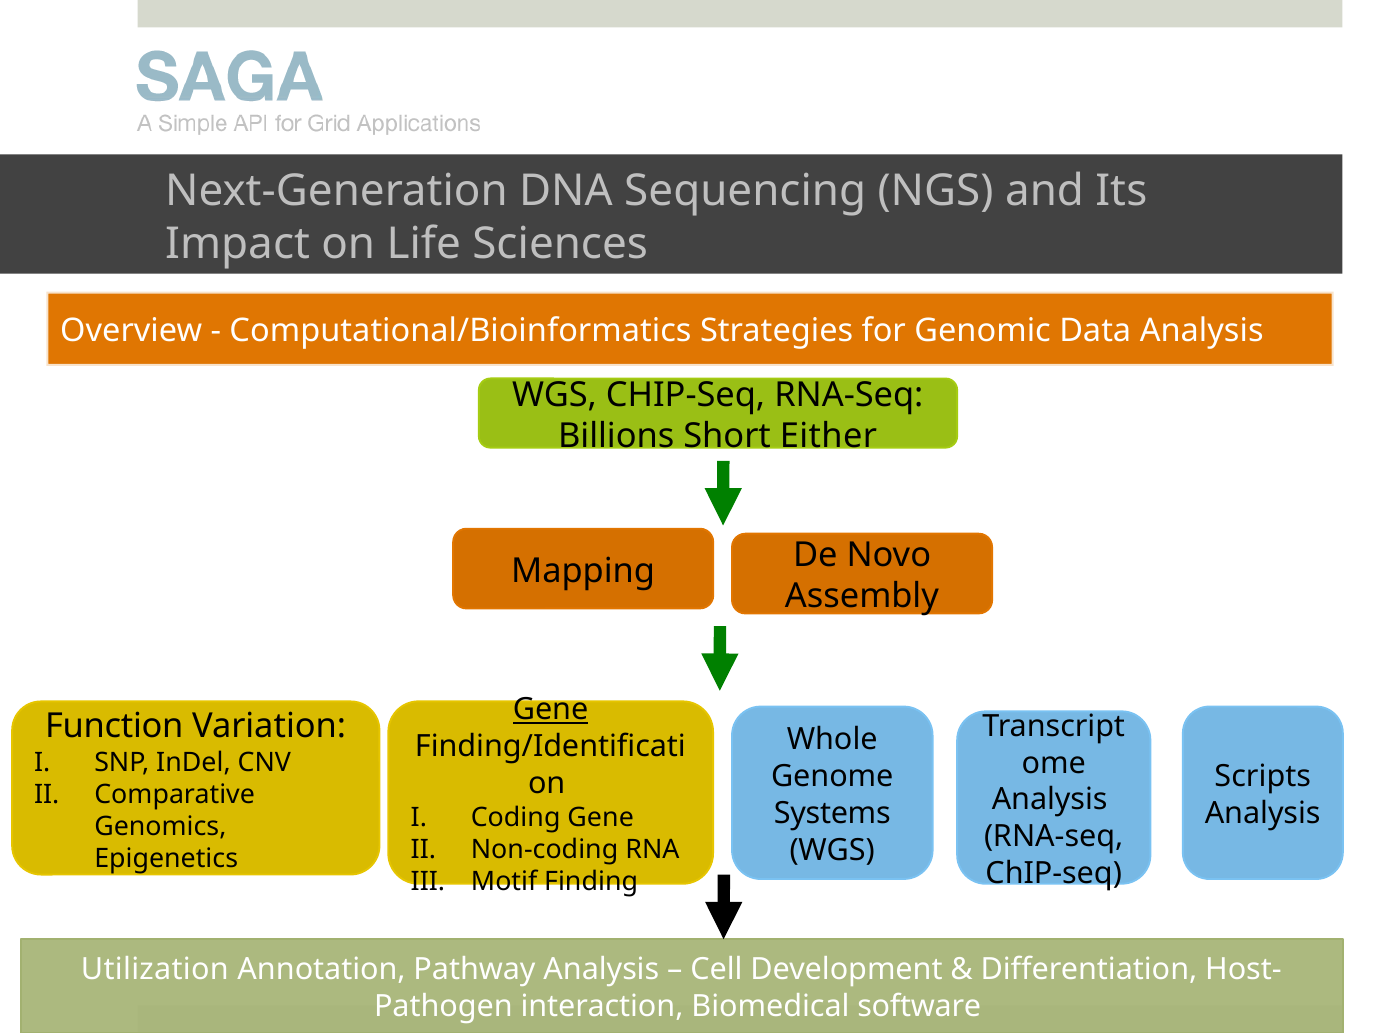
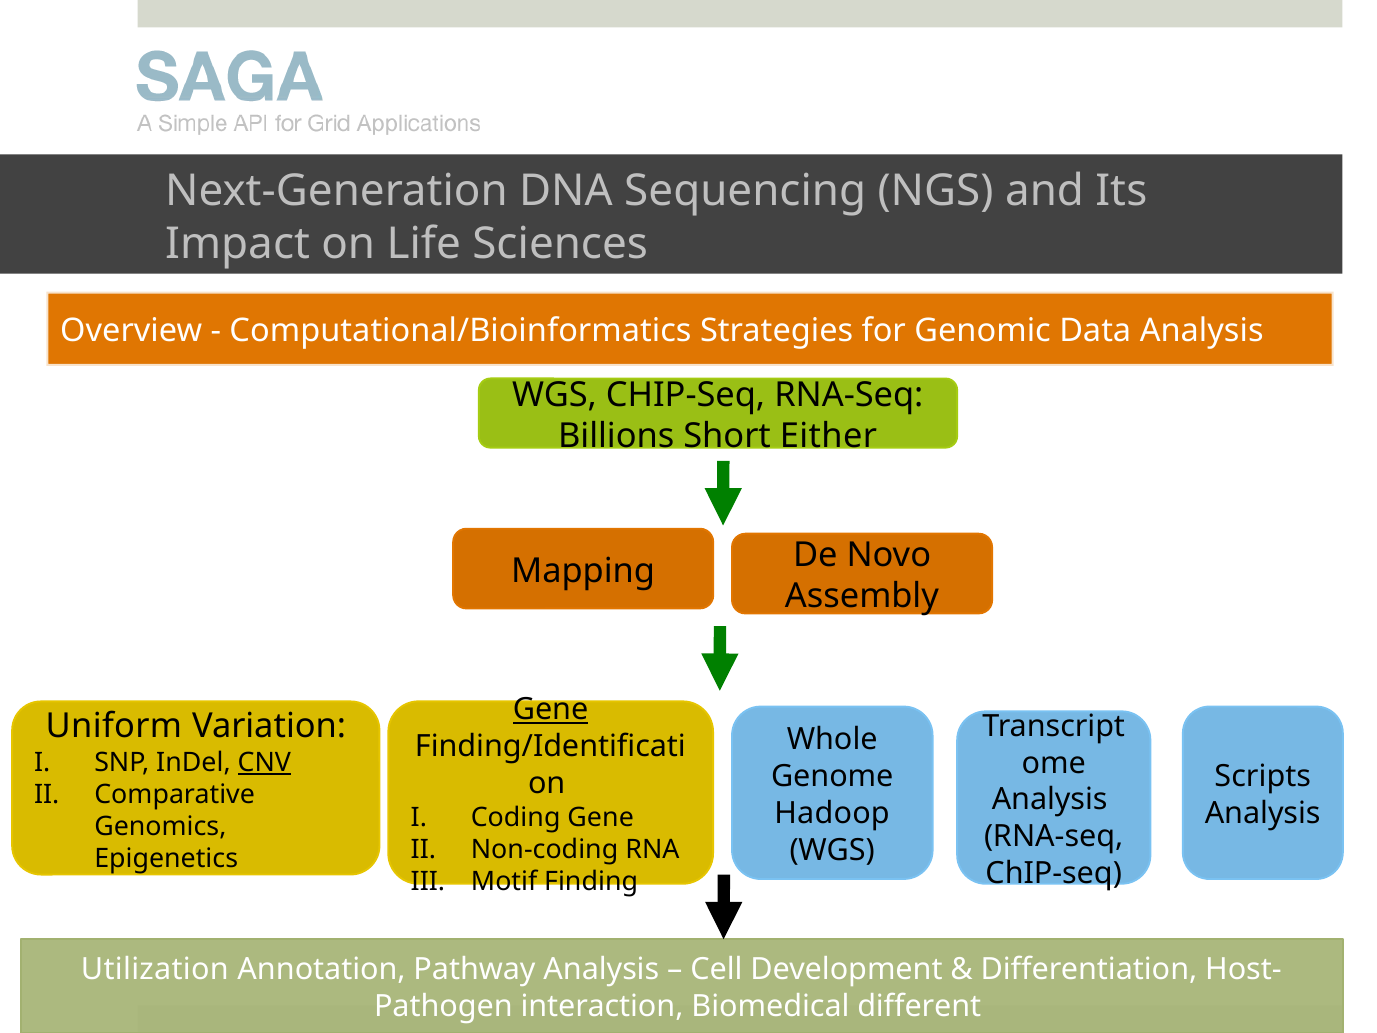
Function: Function -> Uniform (114, 726)
CNV underline: none -> present (264, 762)
Systems: Systems -> Hadoop (832, 813)
software: software -> different (919, 1006)
